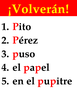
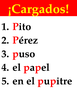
¡Volverán: ¡Volverán -> ¡Cargados (38, 9)
